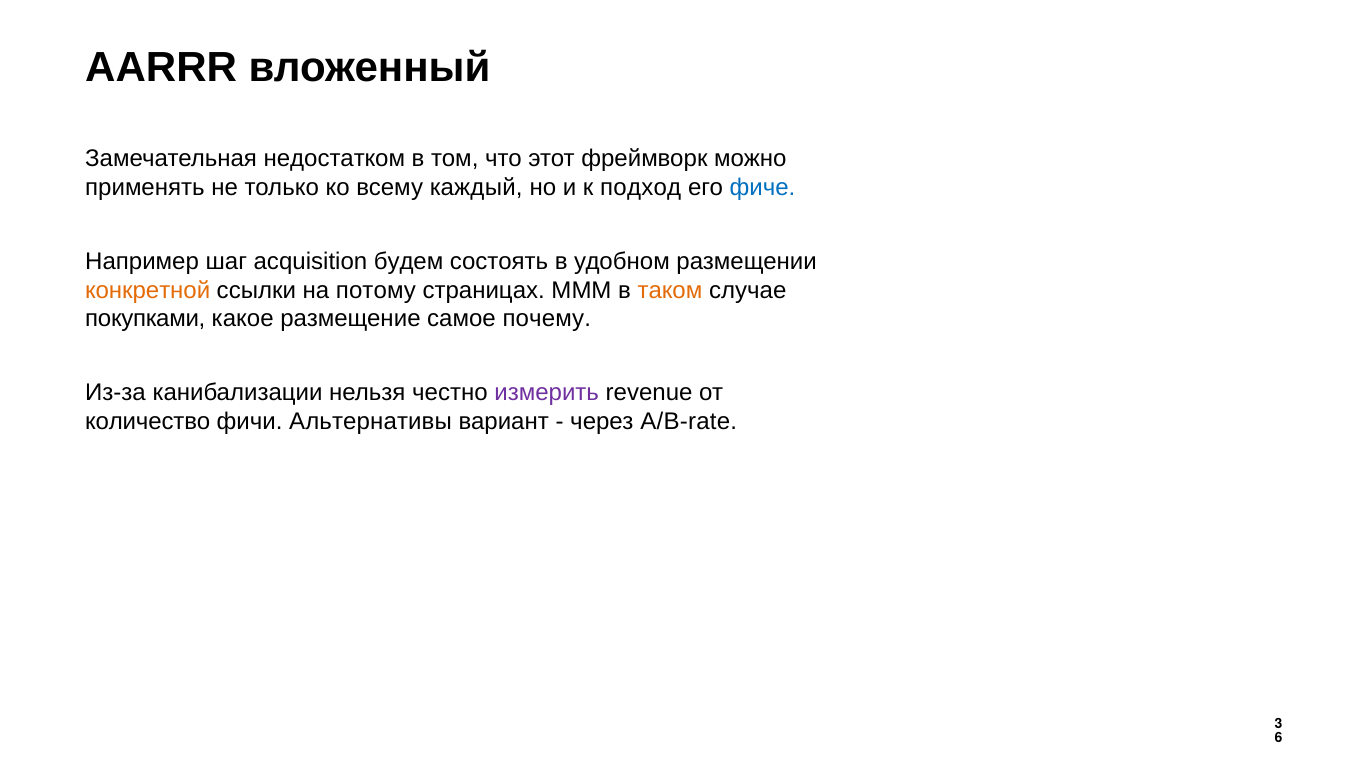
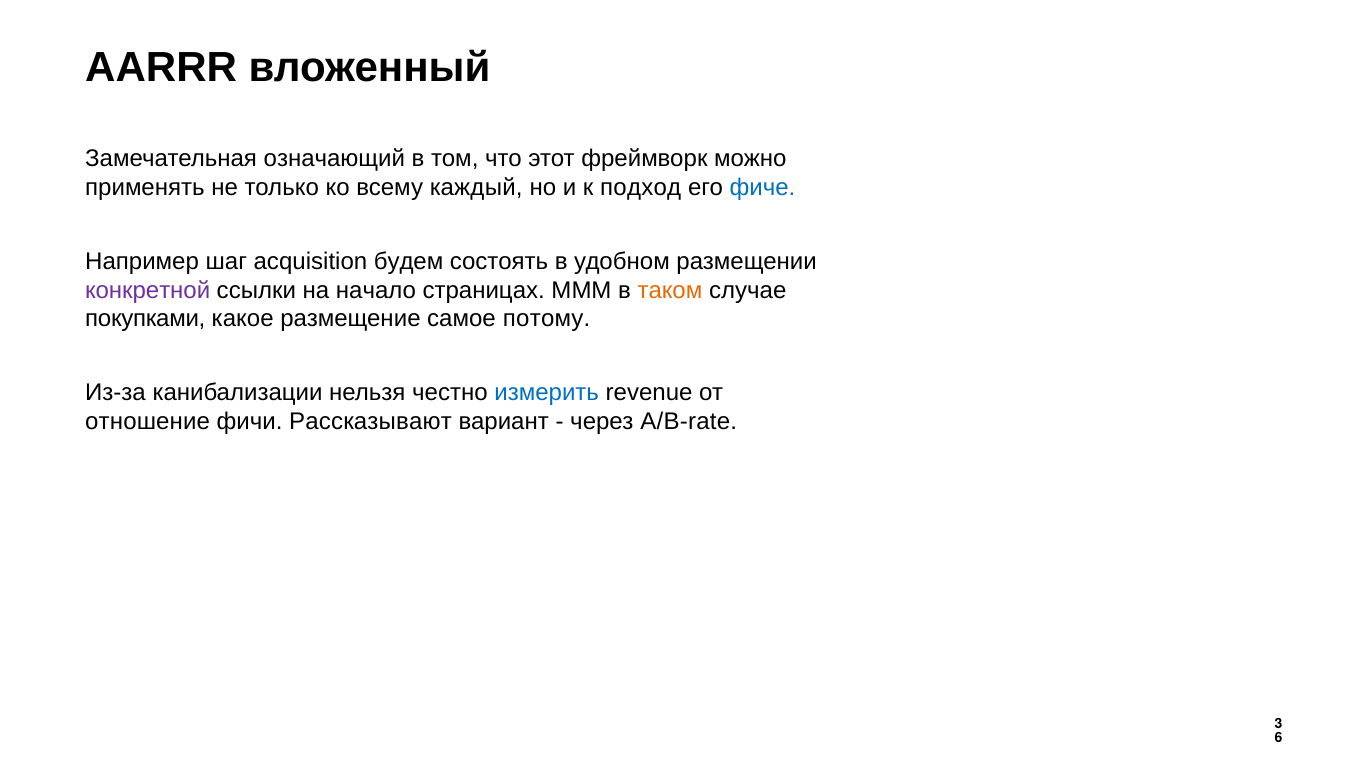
недостатком: недостатком -> означающий (334, 159)
конкретной colour: orange -> purple (148, 290)
потому: потому -> начало (376, 290)
почему: почему -> потому (547, 319)
измерить colour: purple -> blue (547, 393)
количество: количество -> отношение (148, 422)
Альтернативы: Альтернативы -> Рассказывают (370, 422)
